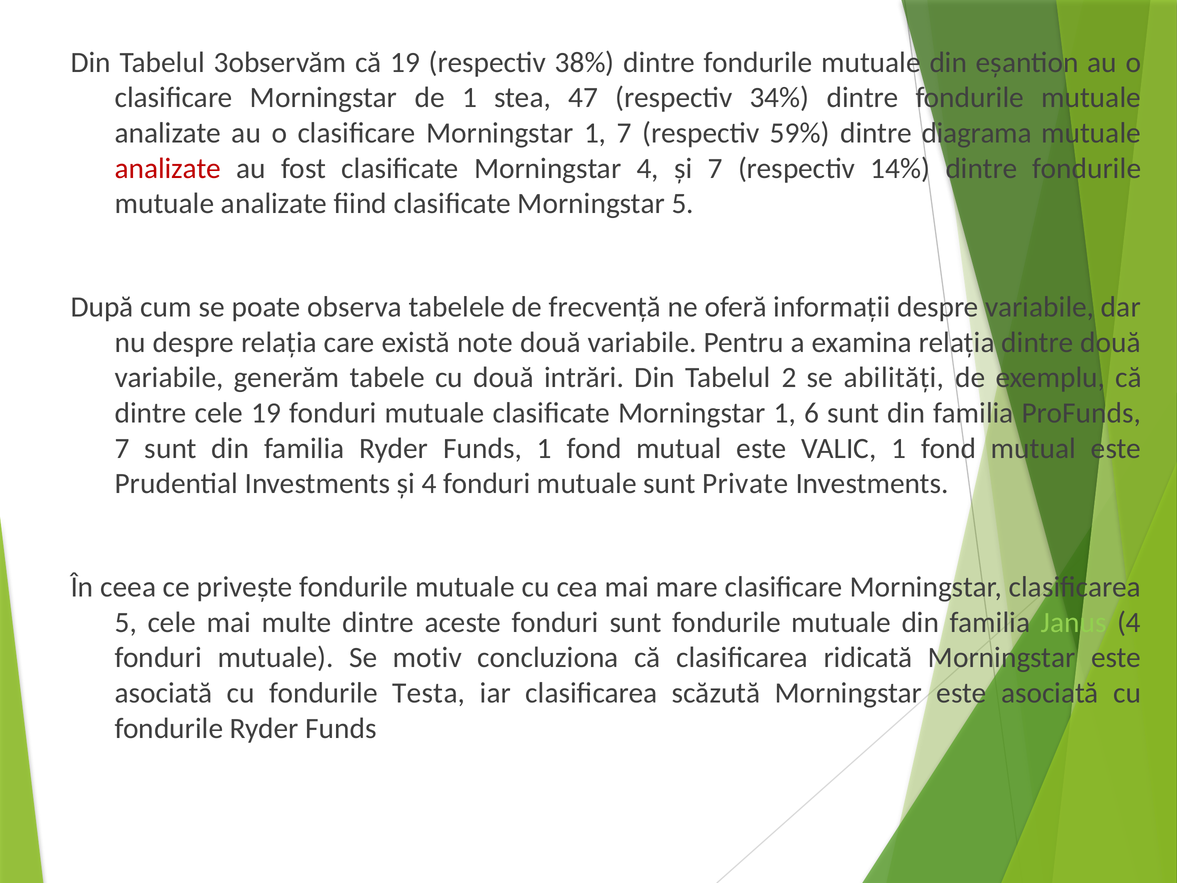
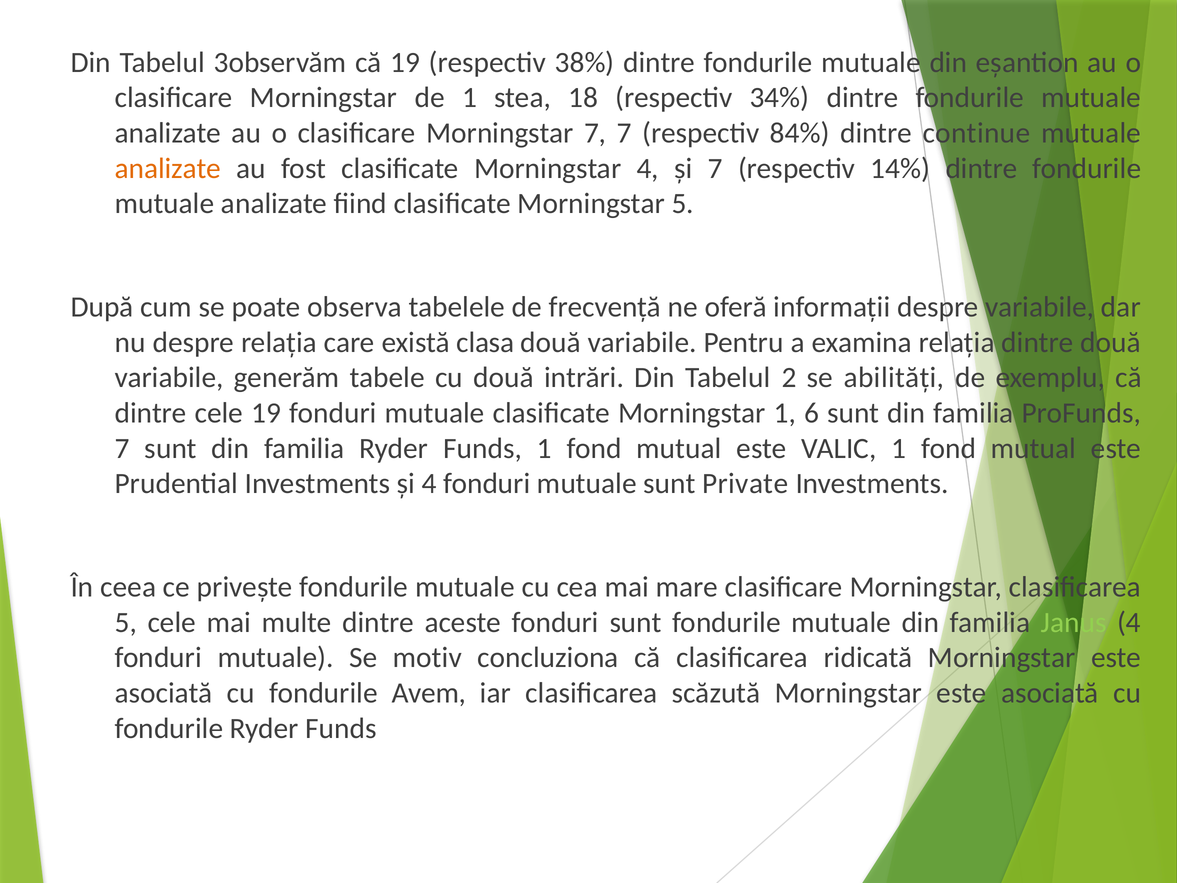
47: 47 -> 18 (583, 98)
clasificare Morningstar 1: 1 -> 7 (595, 133)
59%: 59% -> 84% (800, 133)
diagrama: diagrama -> continue (976, 133)
analizate colour: red -> orange (168, 168)
note: note -> clasa (485, 342)
Testa: Testa -> Avem (429, 693)
